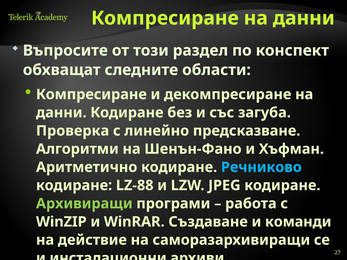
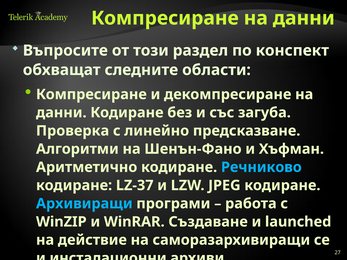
LZ-88: LZ-88 -> LZ-37 (135, 186)
Архивиращи colour: light green -> light blue (84, 204)
команди: команди -> launched (298, 222)
